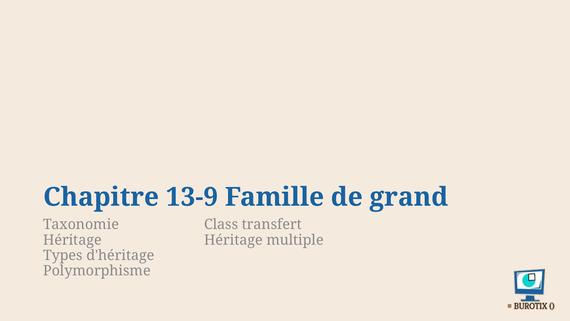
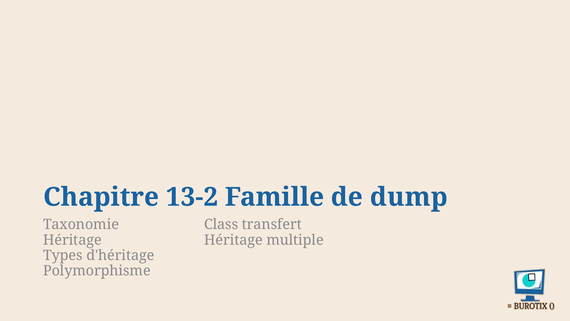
13-9: 13-9 -> 13-2 (192, 197)
grand: grand -> dump (409, 197)
